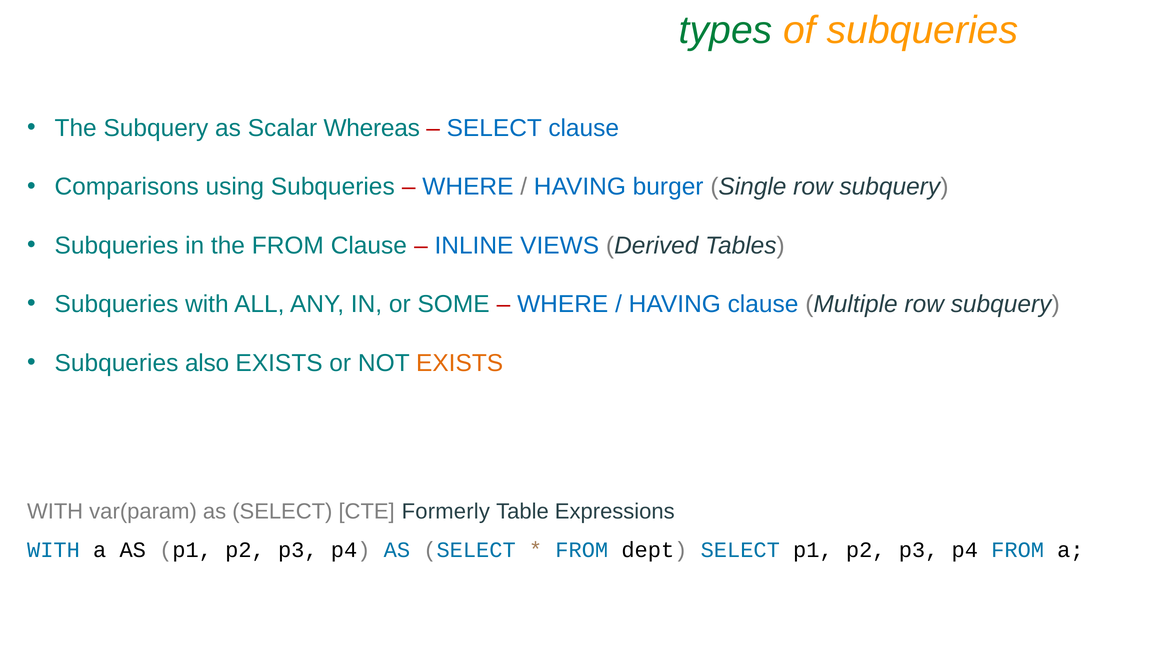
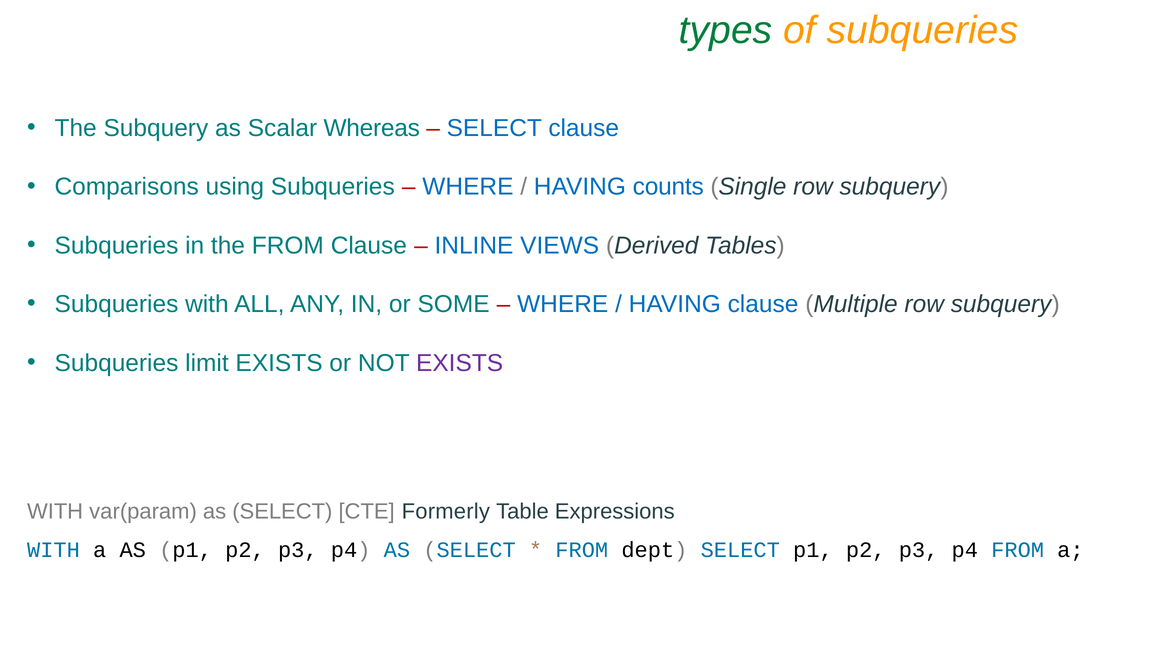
burger: burger -> counts (668, 187)
also: also -> limit (207, 363)
EXISTS colour: orange -> purple (460, 363)
